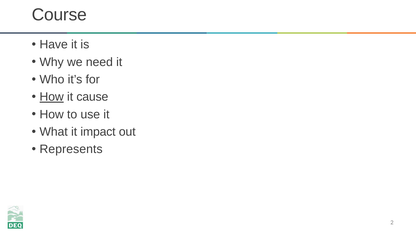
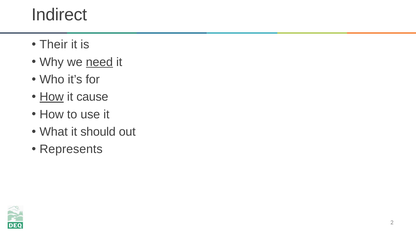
Course: Course -> Indirect (59, 15)
Have: Have -> Their (54, 45)
need underline: none -> present (99, 62)
impact: impact -> should (98, 132)
